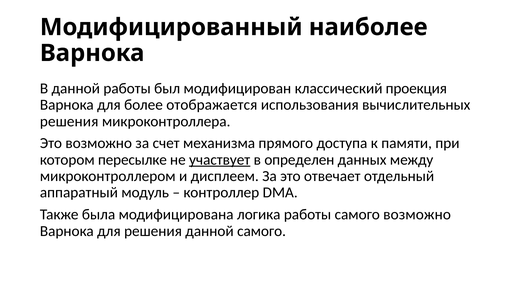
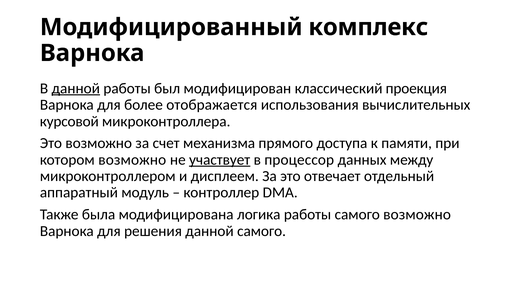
наиболее: наиболее -> комплекс (368, 27)
данной underline: none -> present (76, 88)
решения: решения -> курсовой (69, 121)
котором пересылке: пересылке -> возможно (132, 160)
определен: определен -> процессор (299, 160)
